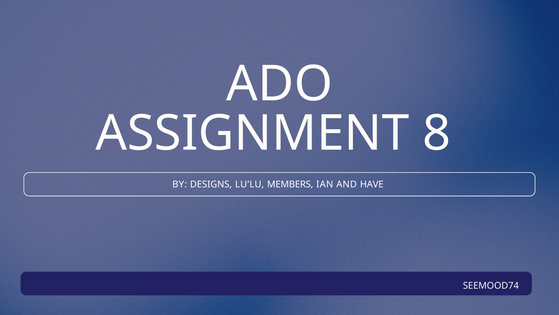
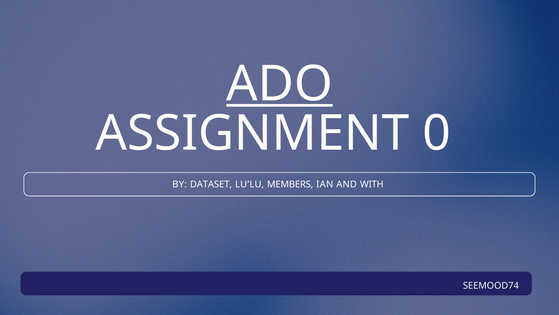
ADO underline: none -> present (280, 84)
8: 8 -> 0 (437, 133)
DESIGNS: DESIGNS -> DATASET (211, 184)
HAVE: HAVE -> WITH (372, 184)
